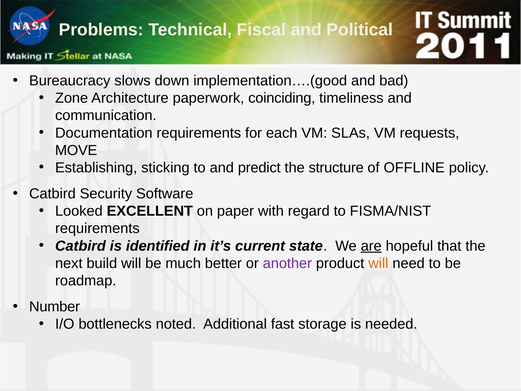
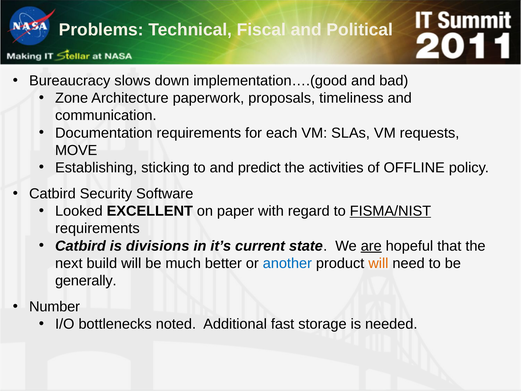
coinciding: coinciding -> proposals (282, 98)
structure: structure -> activities (336, 168)
FISMA/NIST underline: none -> present (390, 211)
identified: identified -> divisions (158, 246)
another colour: purple -> blue (287, 263)
roadmap: roadmap -> generally (86, 280)
